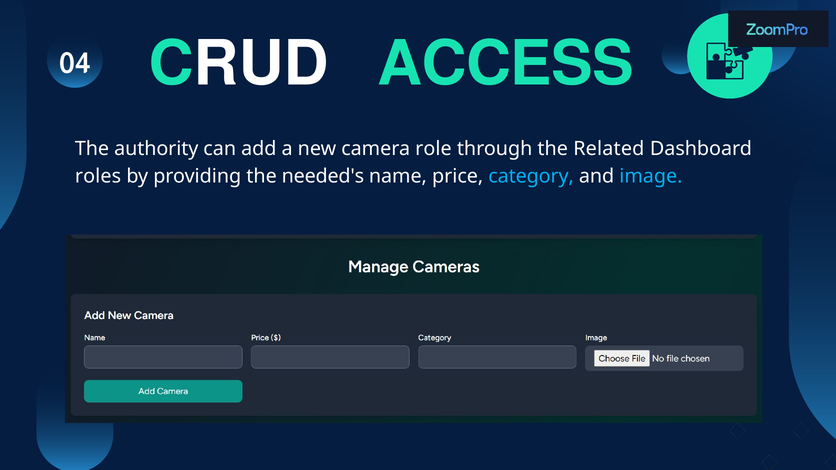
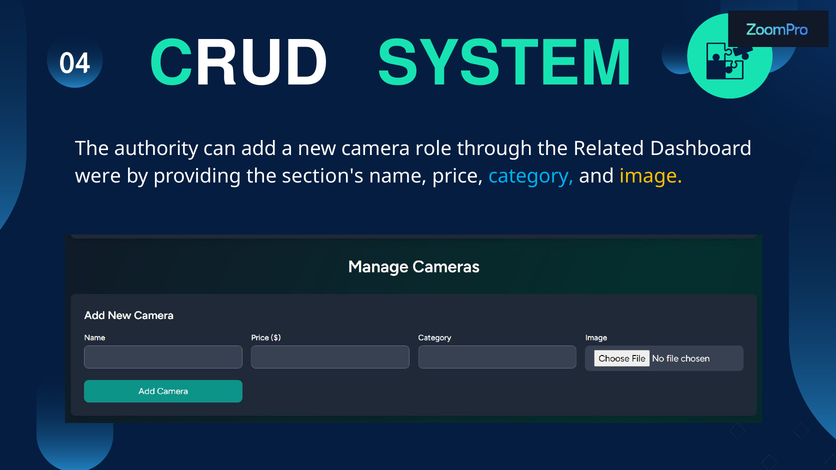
ACCESS: ACCESS -> SYSTEM (505, 64)
roles: roles -> were (98, 176)
needed's: needed's -> section's (323, 176)
image colour: light blue -> yellow (651, 176)
